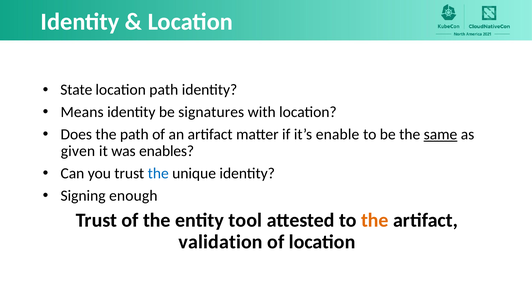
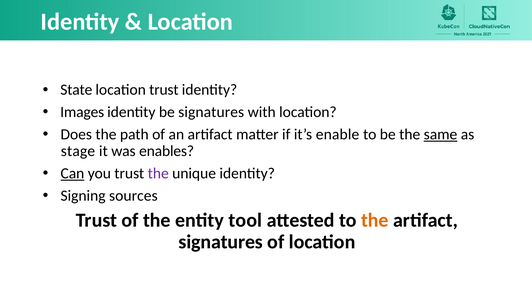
location path: path -> trust (164, 90)
Means: Means -> Images (82, 112)
given: given -> stage (78, 151)
Can underline: none -> present (72, 174)
the colour: blue -> purple (158, 174)
enough: enough -> sources (133, 196)
validation: validation -> signatures (221, 242)
